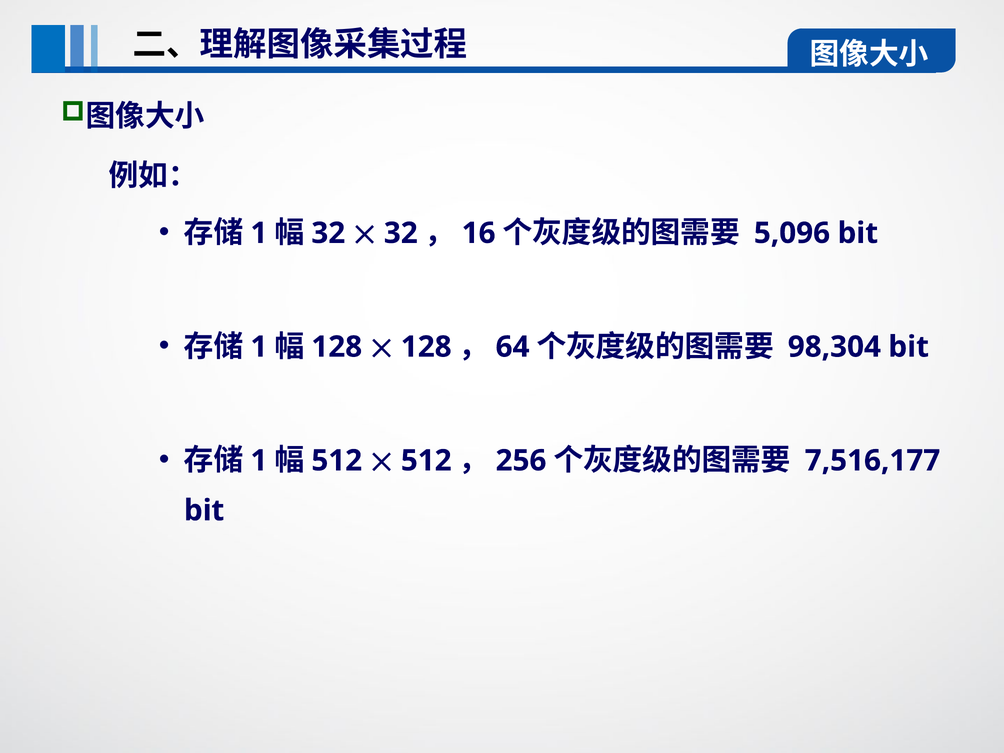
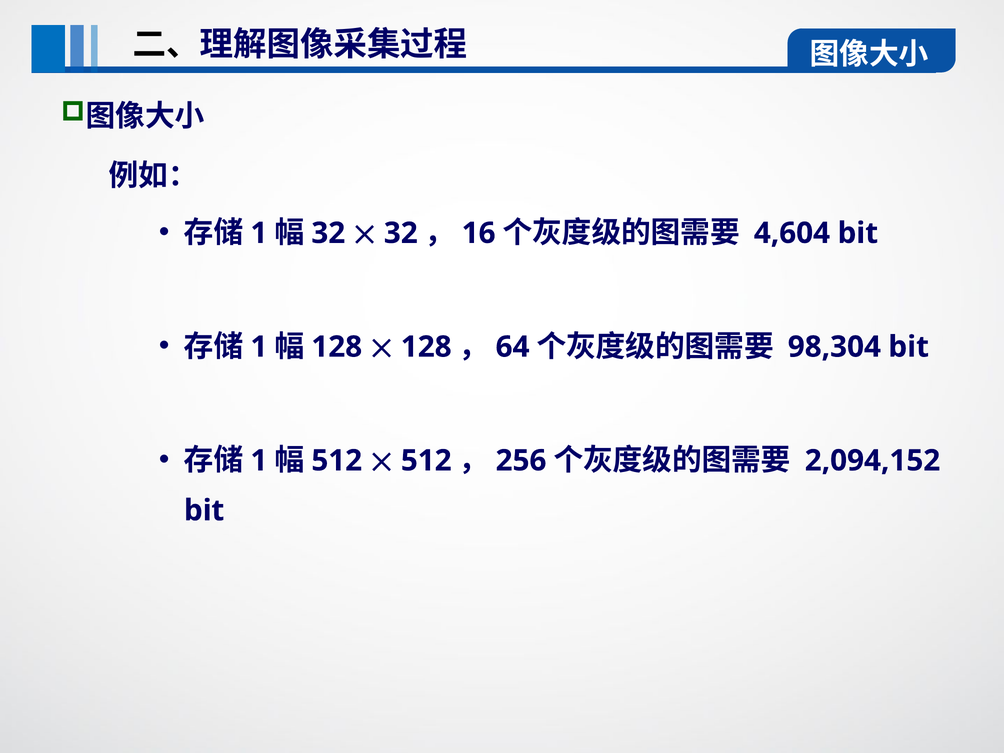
5,096: 5,096 -> 4,604 (792, 233)
7,516,177: 7,516,177 -> 2,094,152 (873, 461)
